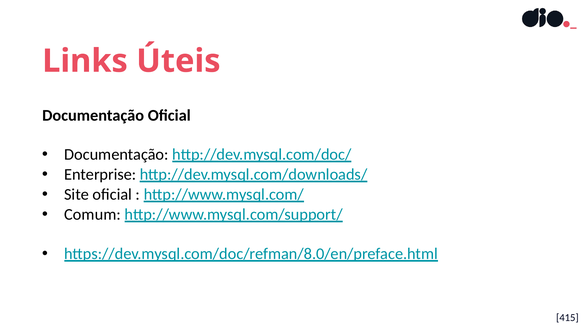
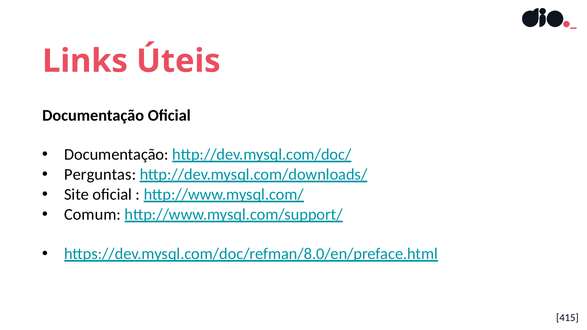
Enterprise: Enterprise -> Perguntas (100, 175)
